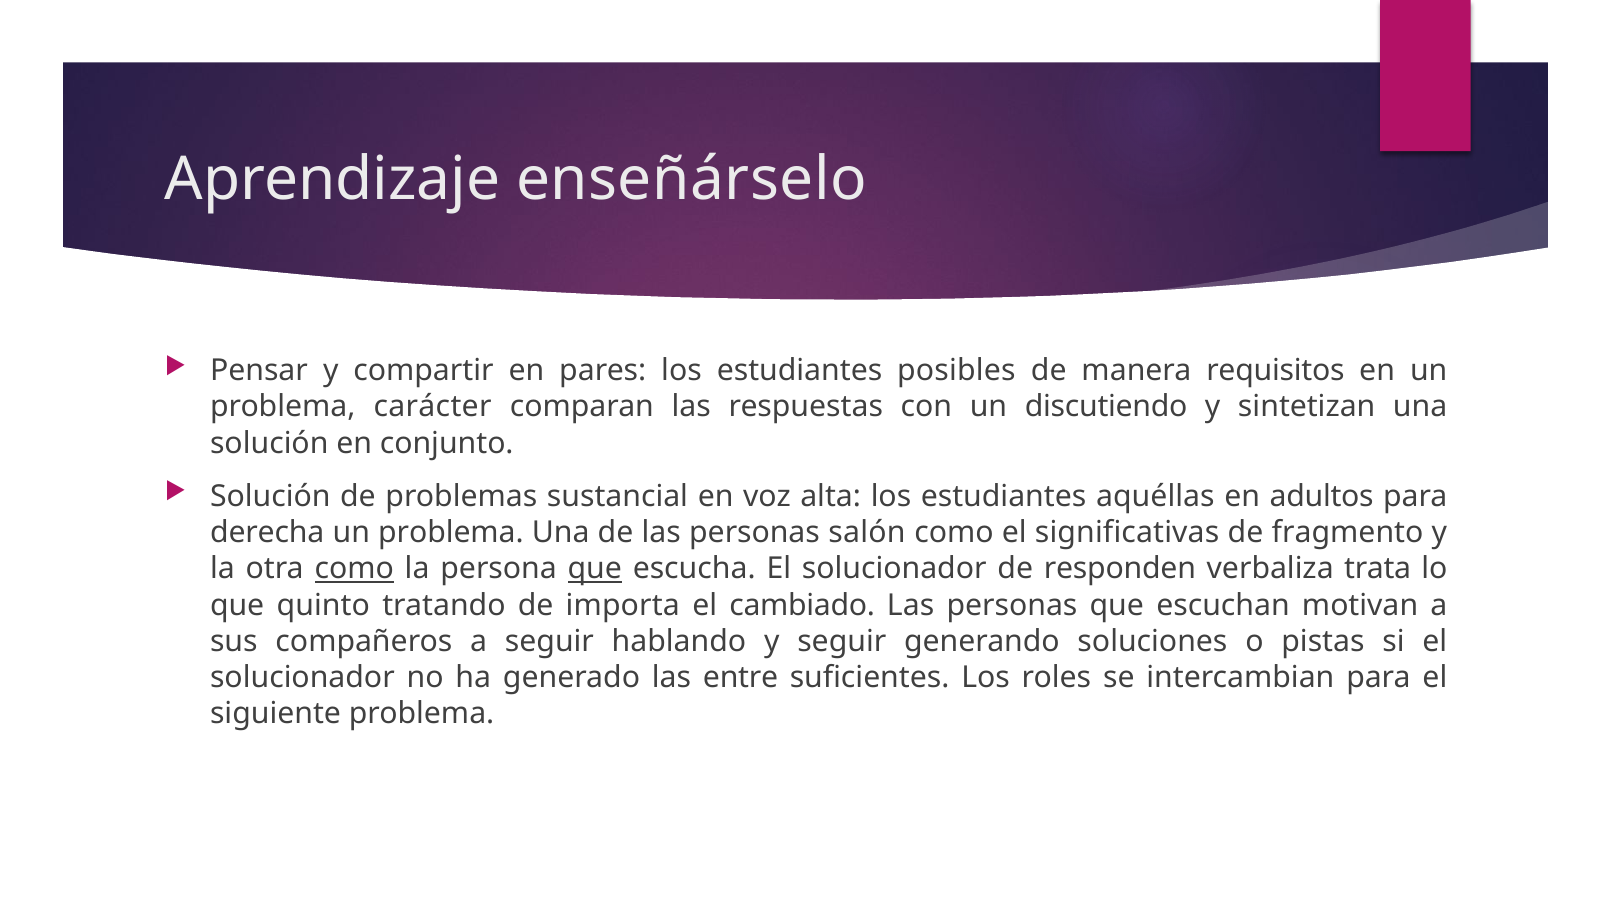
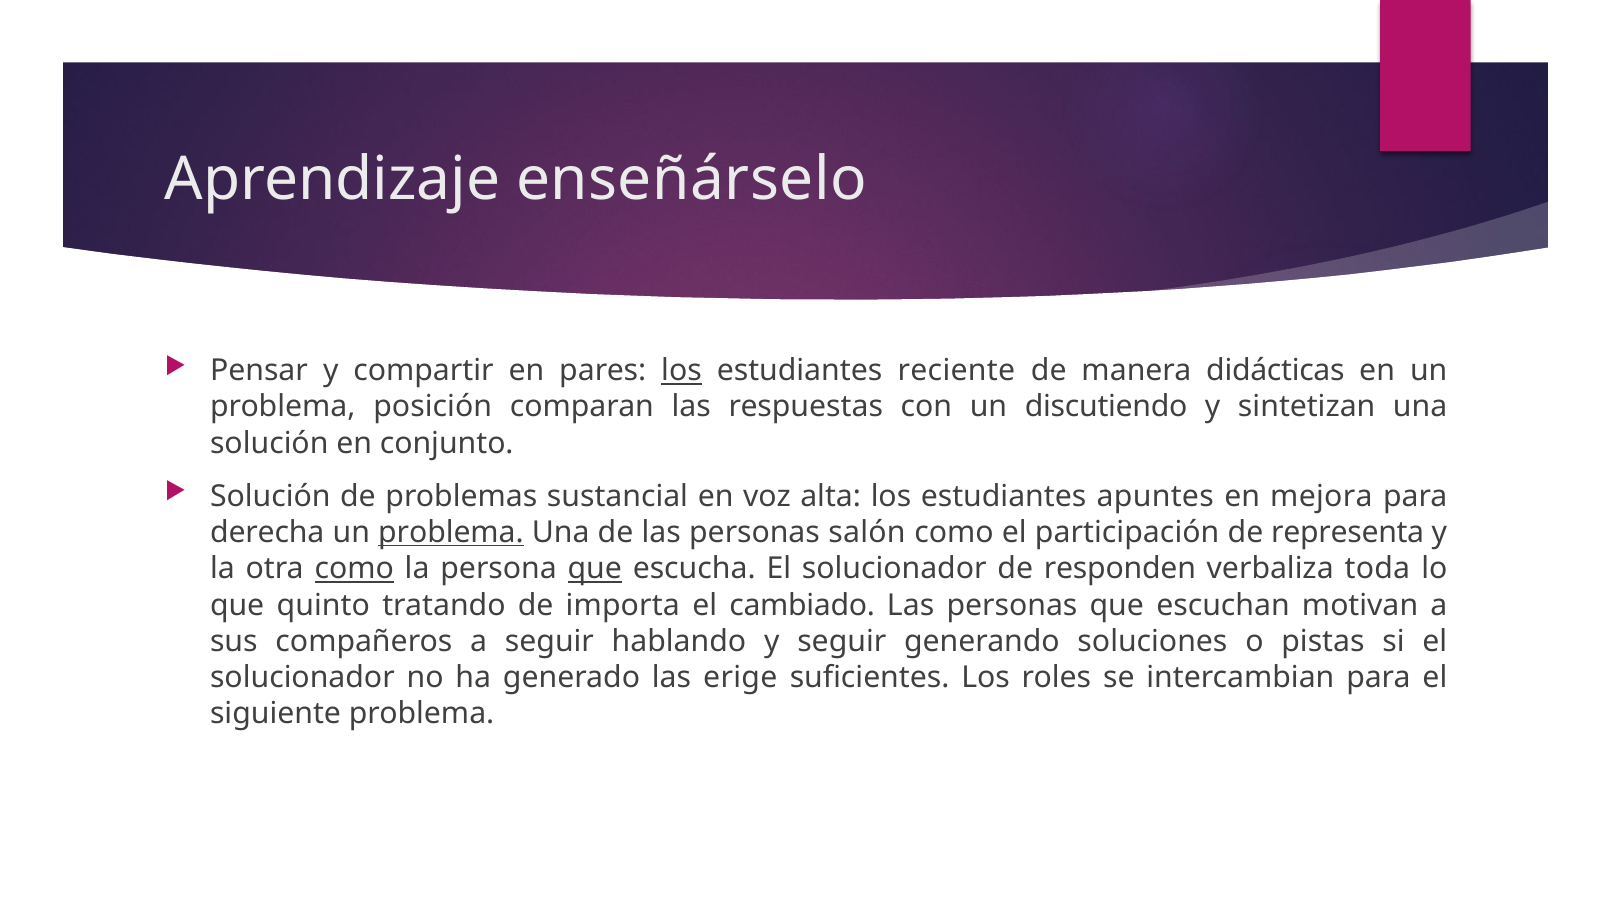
los underline: none -> present (682, 371)
posibles: posibles -> reciente (956, 371)
requisitos: requisitos -> didácticas (1275, 371)
carácter: carácter -> posición (433, 407)
aquéllas: aquéllas -> apuntes (1155, 496)
adultos: adultos -> mejora (1321, 496)
problema underline: none -> present (451, 532)
significativas: significativas -> participación (1127, 532)
fragmento: fragmento -> representa (1348, 532)
trata: trata -> toda (1377, 569)
entre: entre -> erige (740, 677)
